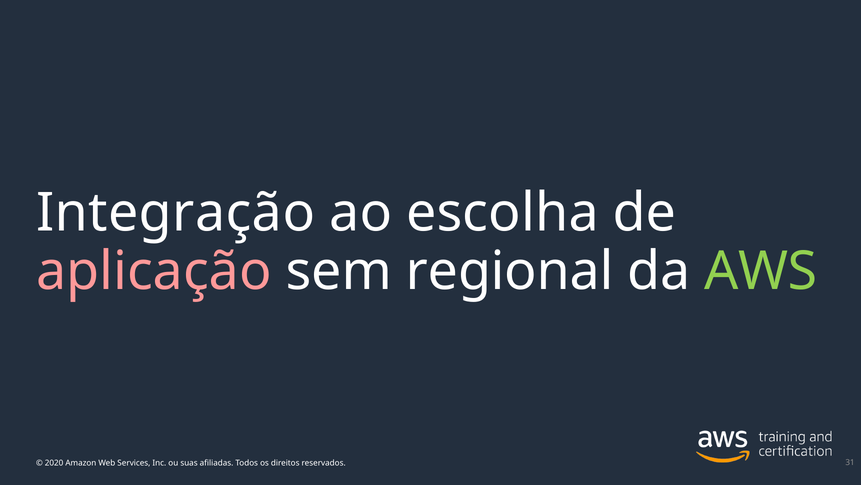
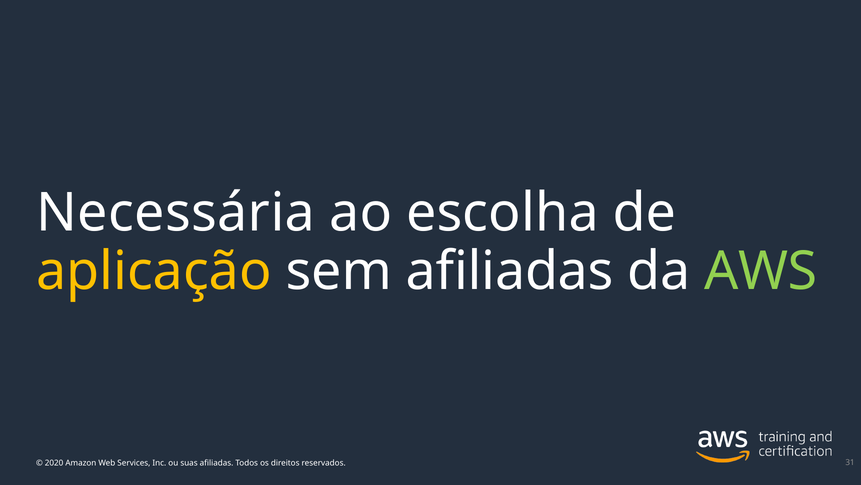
Integração: Integração -> Necessária (176, 213)
aplicação colour: pink -> yellow (154, 271)
sem regional: regional -> afiliadas (510, 271)
